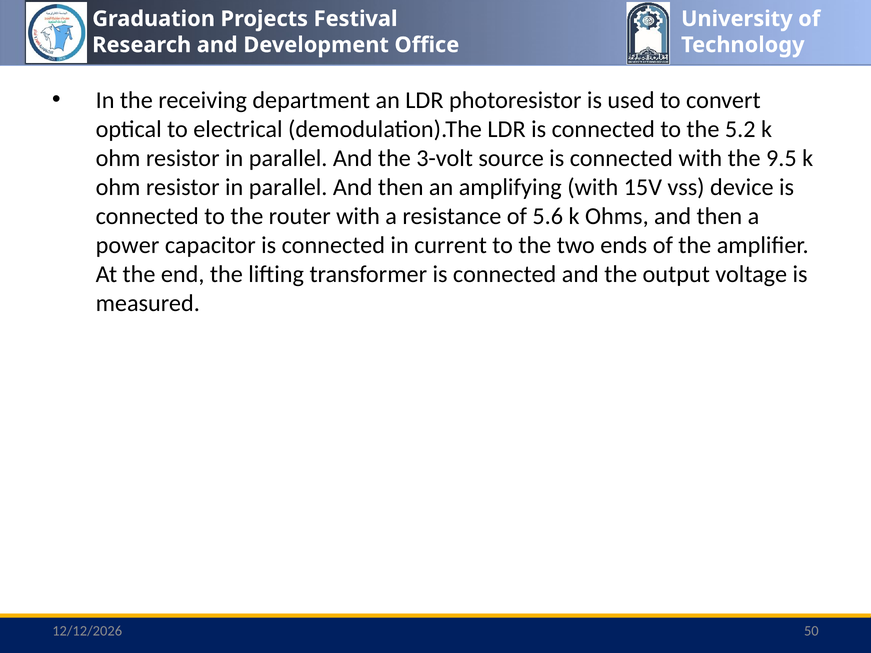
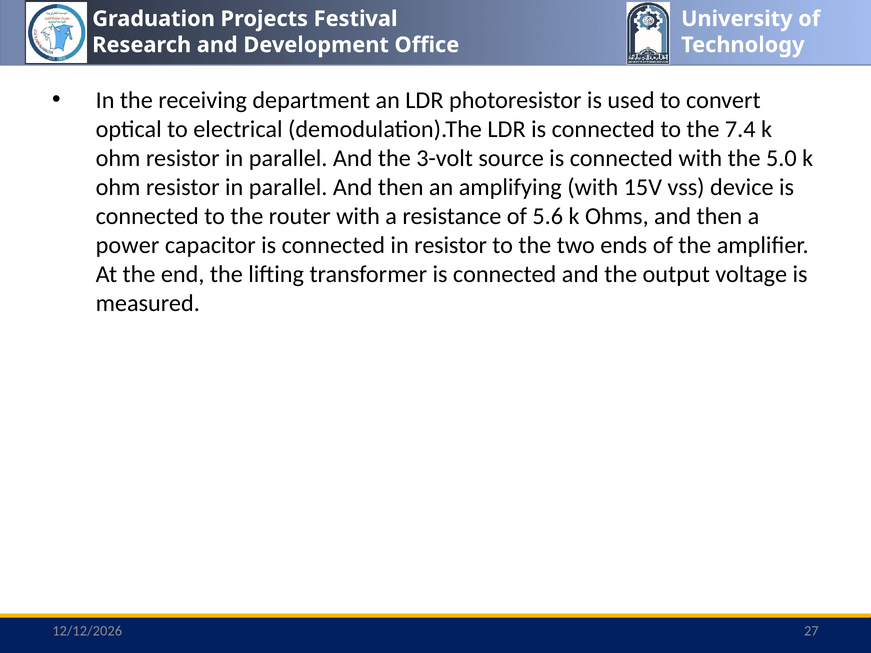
5.2: 5.2 -> 7.4 (740, 129)
9.5: 9.5 -> 5.0 (781, 158)
in current: current -> resistor (451, 245)
50: 50 -> 27 (811, 631)
